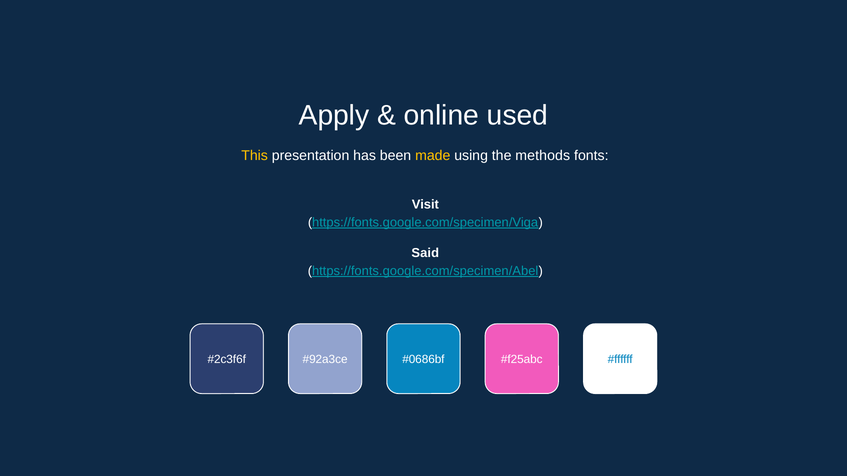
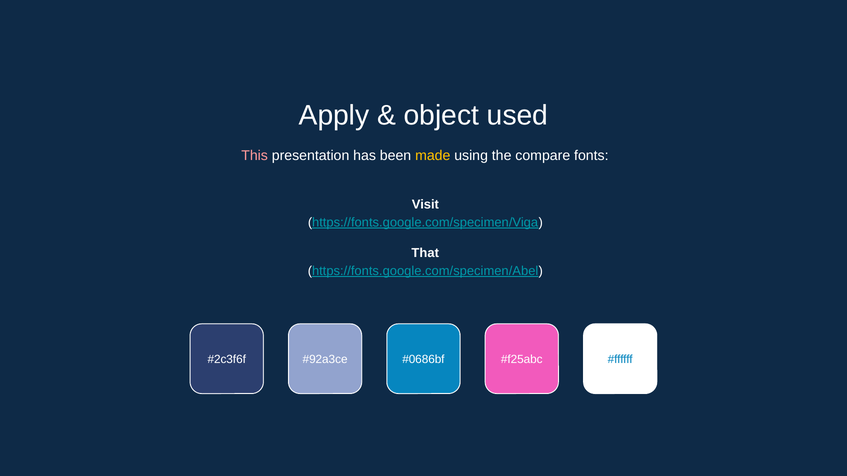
online: online -> object (441, 116)
This colour: yellow -> pink (255, 156)
methods: methods -> compare (543, 156)
Said: Said -> That (425, 253)
